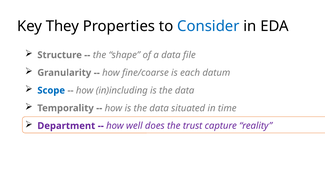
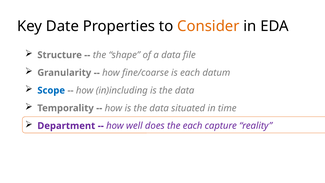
They: They -> Date (62, 26)
Consider colour: blue -> orange (208, 26)
the trust: trust -> each (193, 126)
